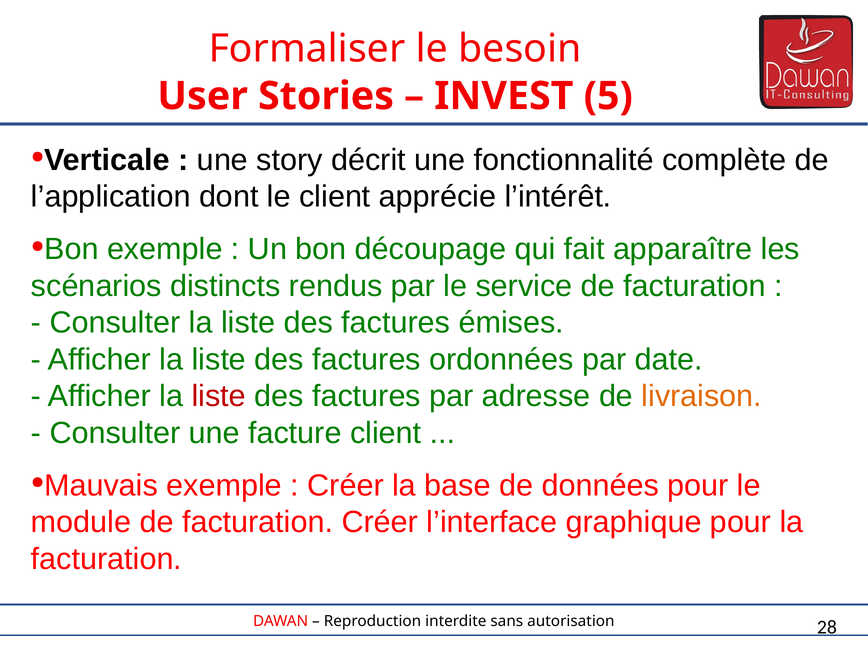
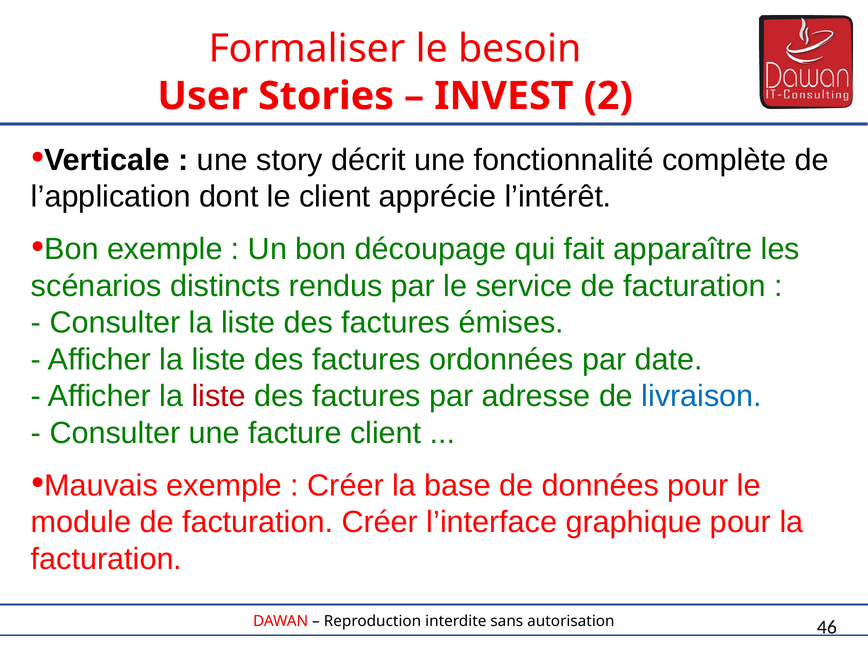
5: 5 -> 2 (608, 96)
livraison colour: orange -> blue (702, 396)
28: 28 -> 46 (827, 627)
